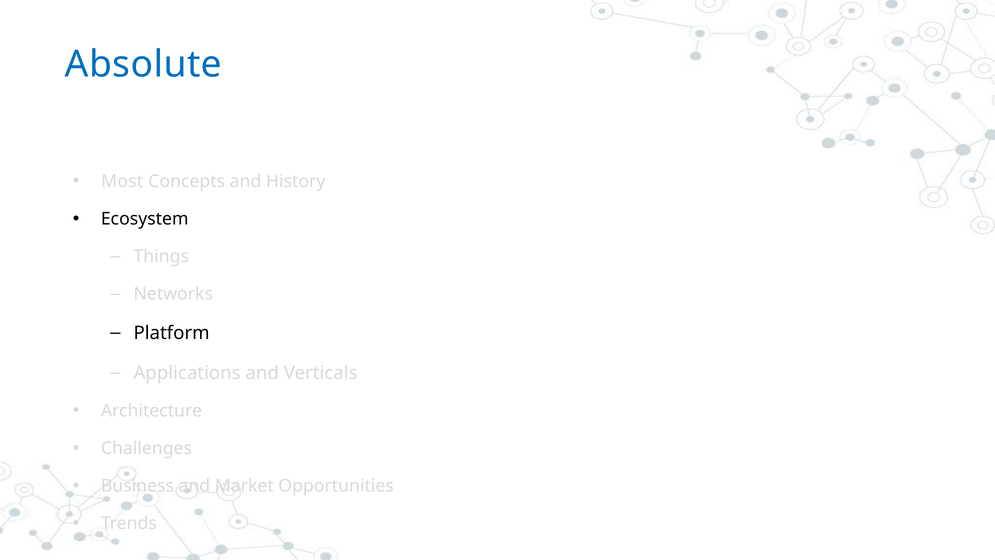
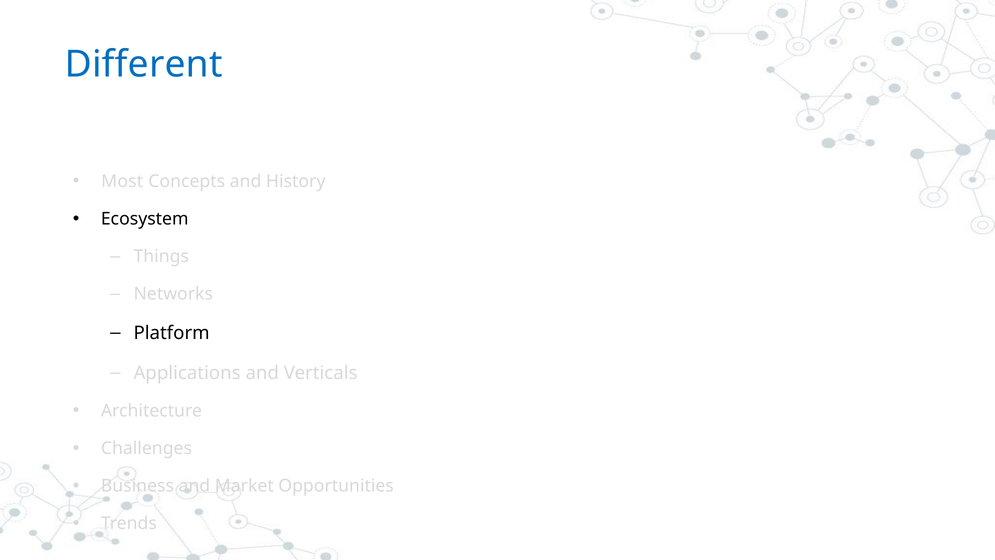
Absolute: Absolute -> Different (144, 64)
